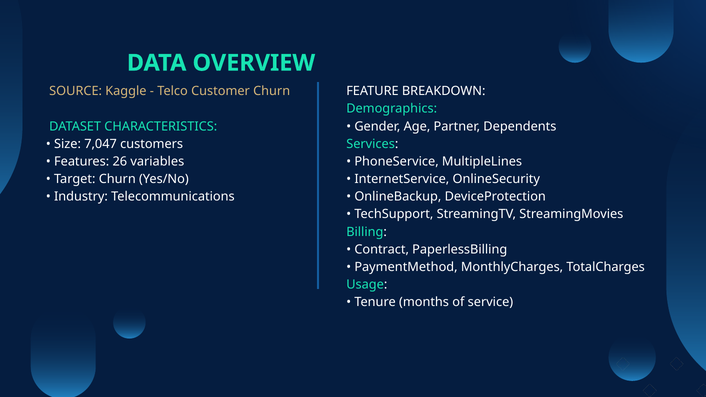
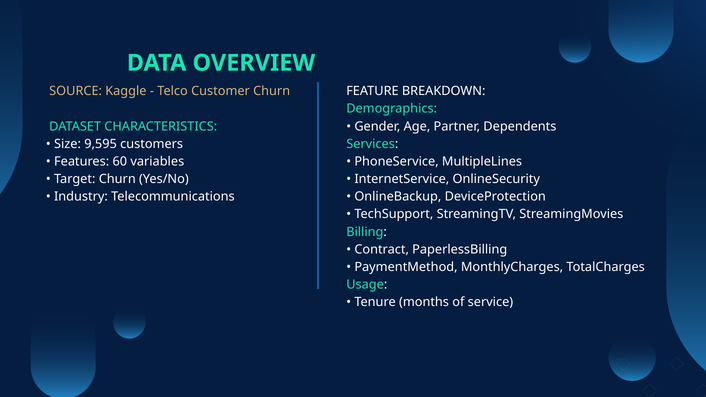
7,047: 7,047 -> 9,595 (101, 144)
26: 26 -> 60 (120, 162)
